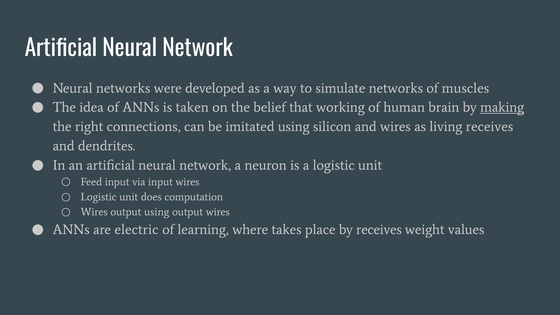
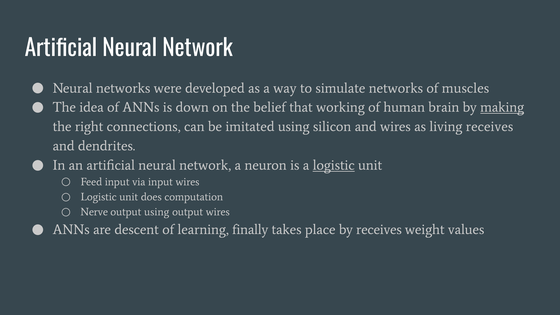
taken: taken -> down (192, 107)
logistic underline: none -> present (334, 165)
Wires: Wires -> Nerve (94, 212)
electric: electric -> descent (137, 230)
where: where -> finally (250, 230)
